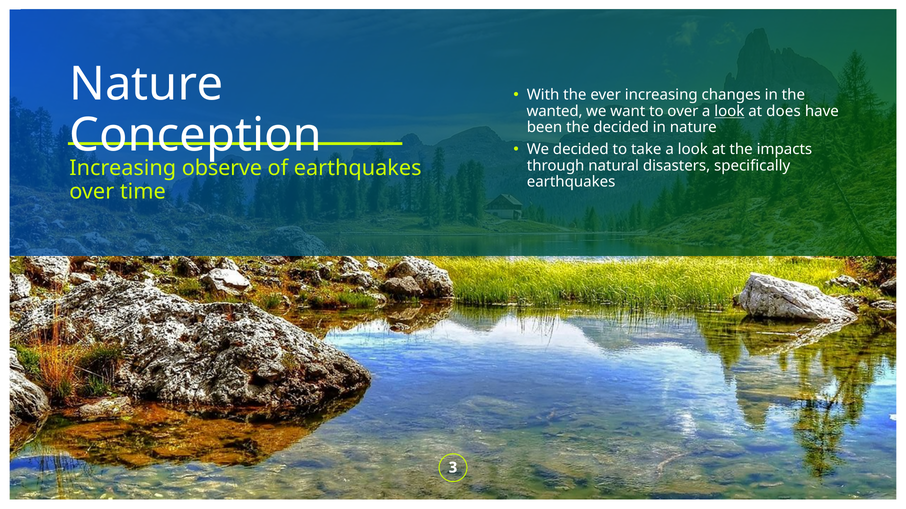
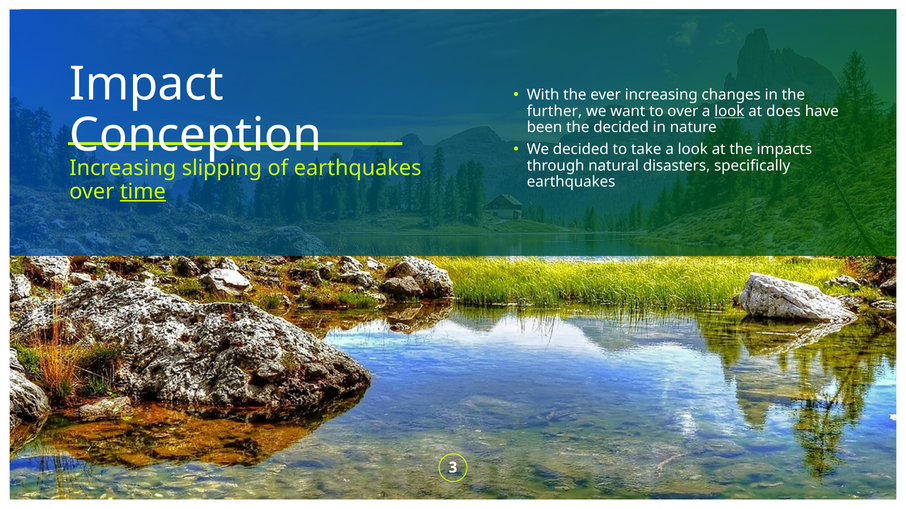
Nature: Nature -> Impact (146, 85)
wanted: wanted -> further (554, 111)
observe: observe -> slipping (222, 168)
time underline: none -> present (143, 192)
